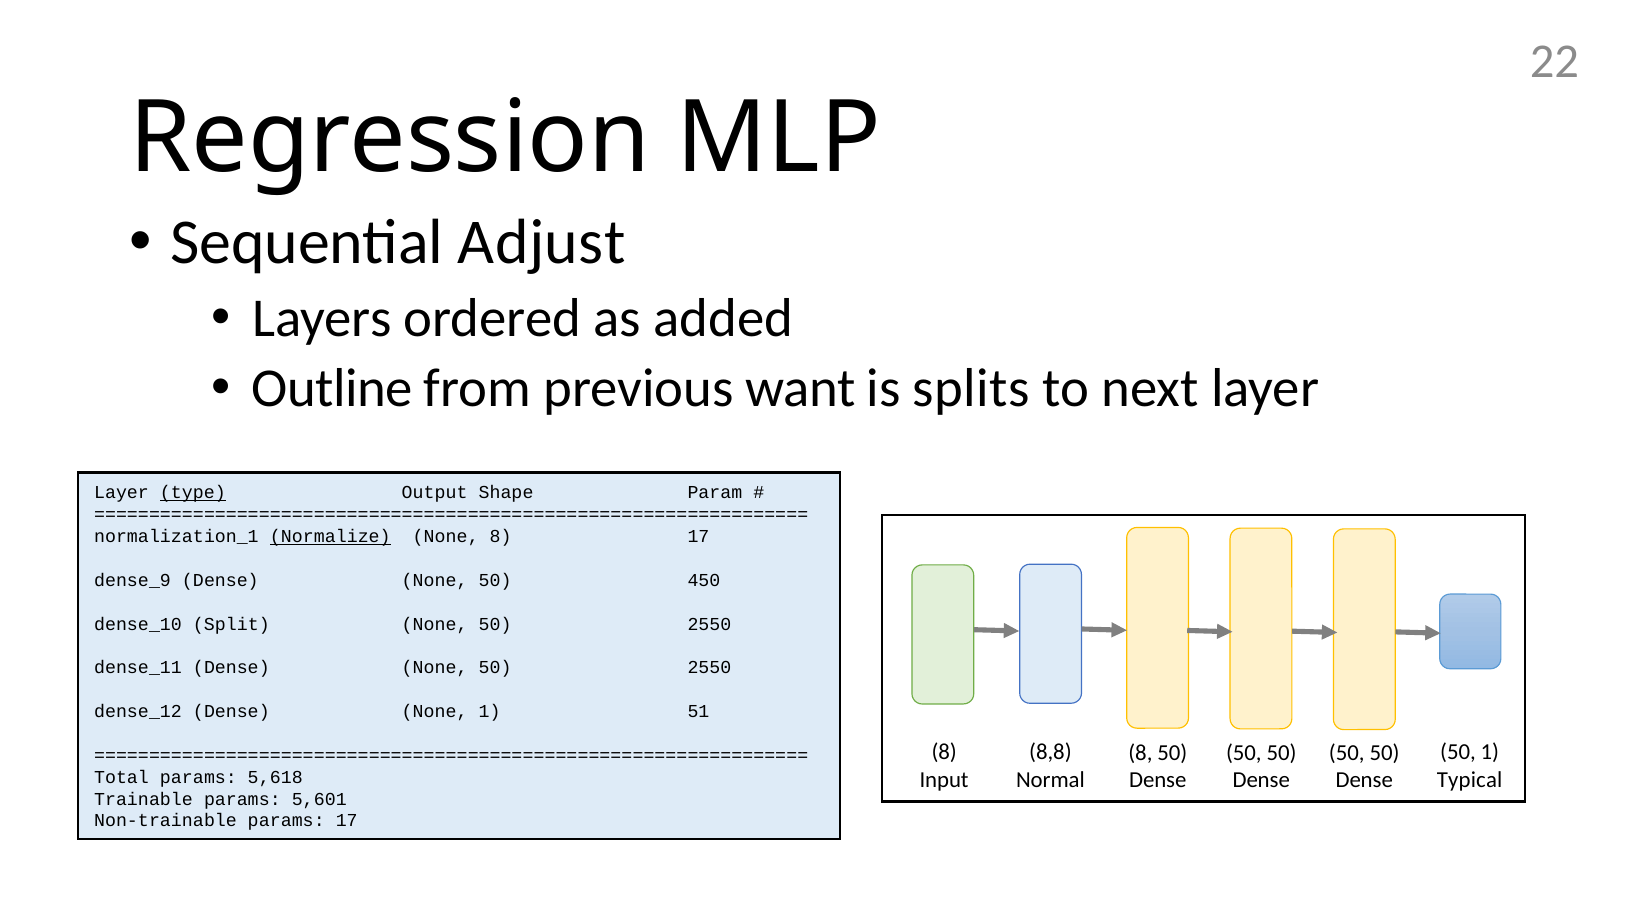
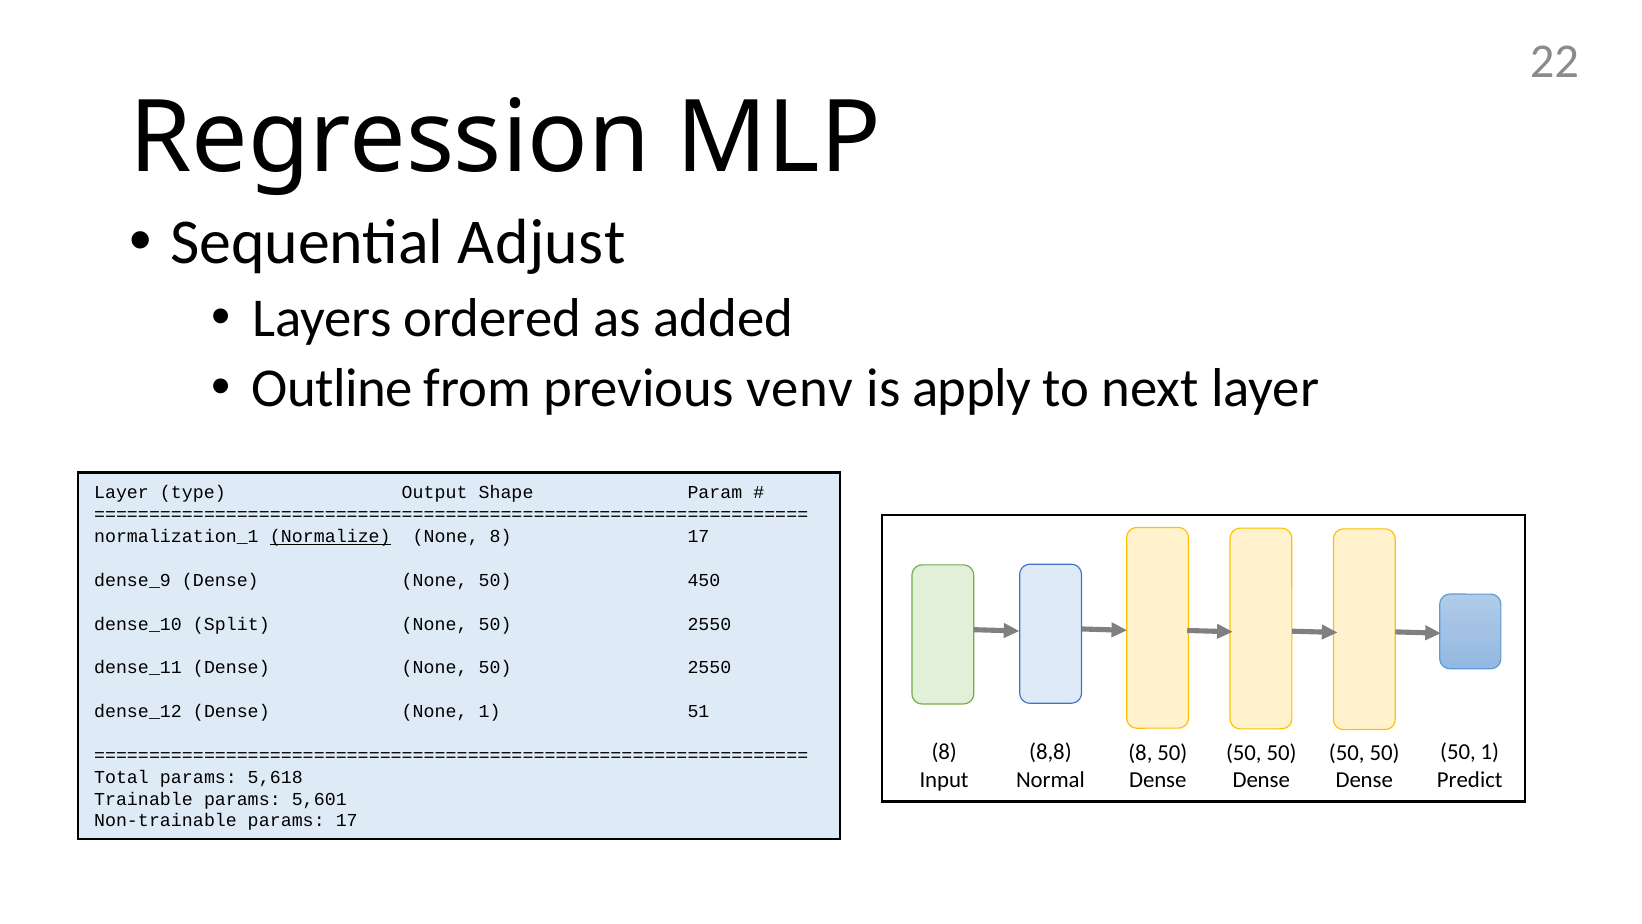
want: want -> venv (800, 389)
splits: splits -> apply (972, 389)
type underline: present -> none (193, 493)
Typical: Typical -> Predict (1470, 779)
